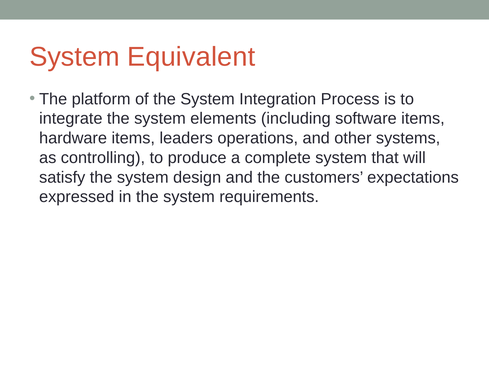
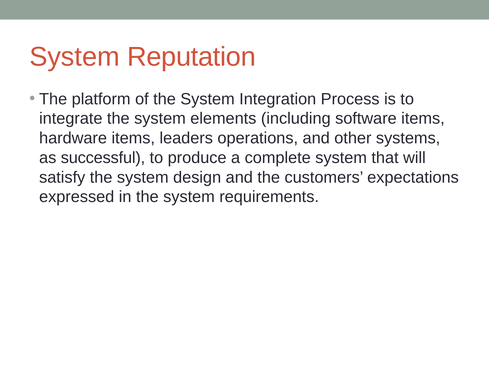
Equivalent: Equivalent -> Reputation (191, 57)
controlling: controlling -> successful (103, 158)
